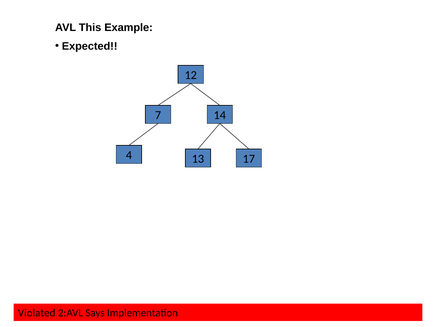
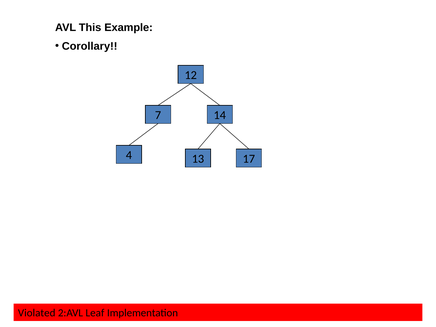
Expected: Expected -> Corollary (90, 46)
Says: Says -> Leaf (95, 313)
